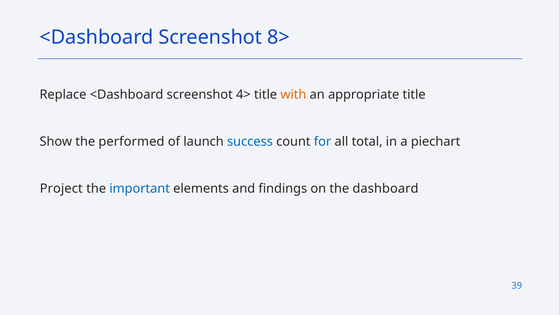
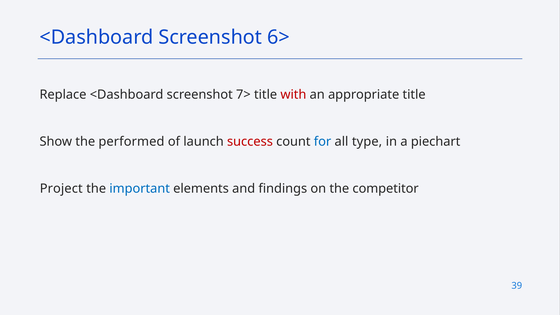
8>: 8> -> 6> (279, 37)
4>: 4> -> 7> (243, 95)
with colour: orange -> red (293, 95)
success colour: blue -> red (250, 142)
total: total -> type (367, 142)
dashboard: dashboard -> competitor (386, 189)
